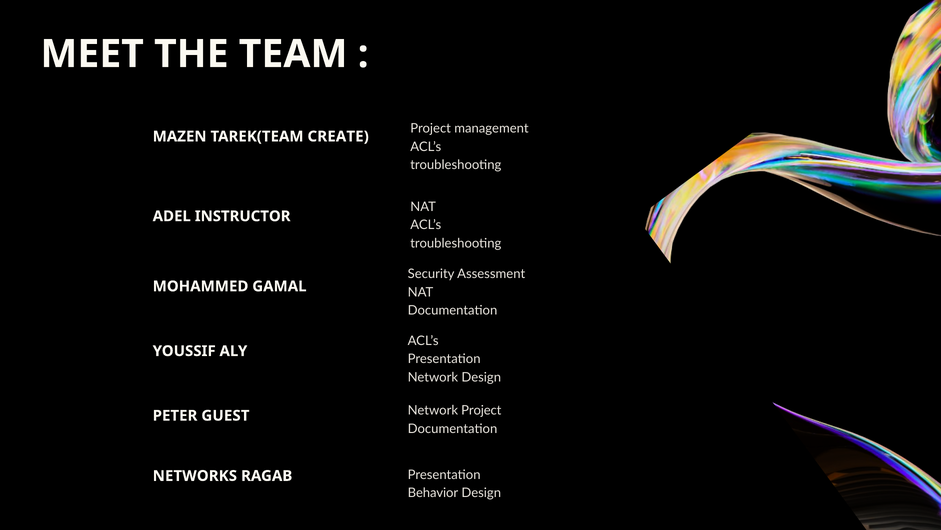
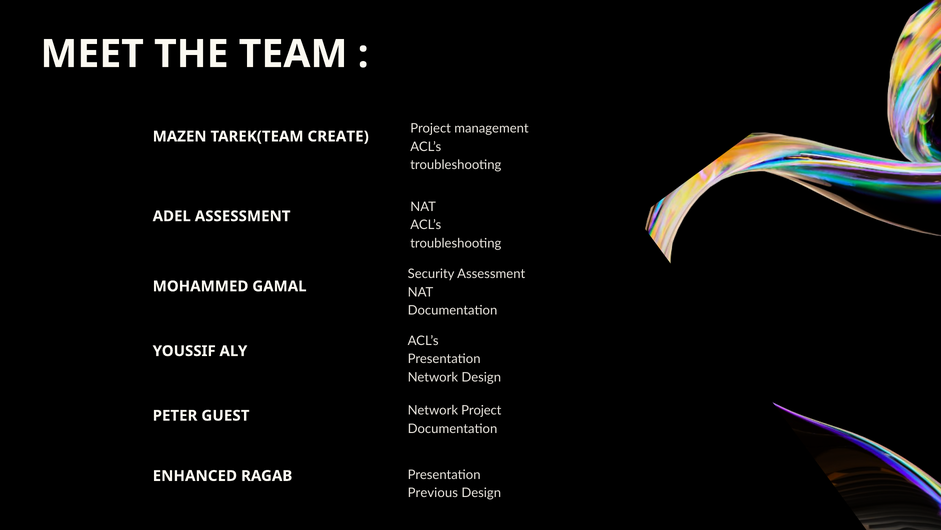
ADEL INSTRUCTOR: INSTRUCTOR -> ASSESSMENT (243, 216)
NETWORKS: NETWORKS -> ENHANCED (195, 475)
Behavior: Behavior -> Previous (433, 492)
